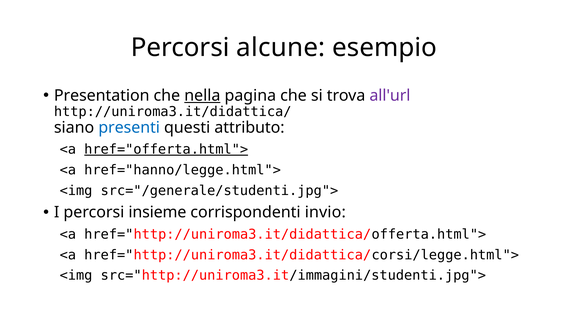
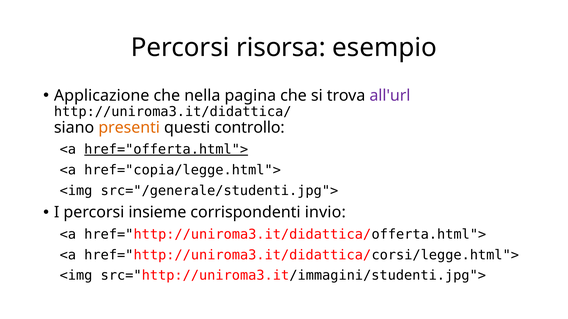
alcune: alcune -> risorsa (281, 48)
Presentation: Presentation -> Applicazione (102, 96)
nella underline: present -> none (202, 96)
presenti colour: blue -> orange (129, 128)
attributo: attributo -> controllo (250, 128)
href="hanno/legge.html">: href="hanno/legge.html"> -> href="copia/legge.html"> (183, 170)
